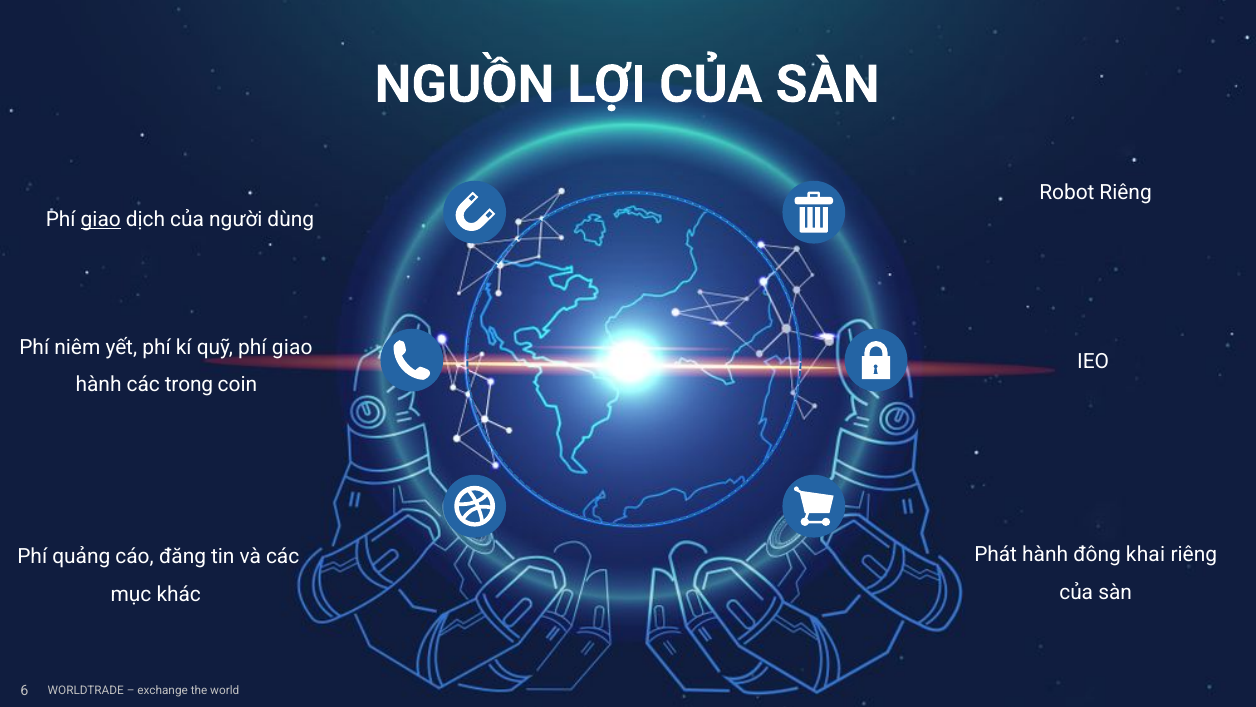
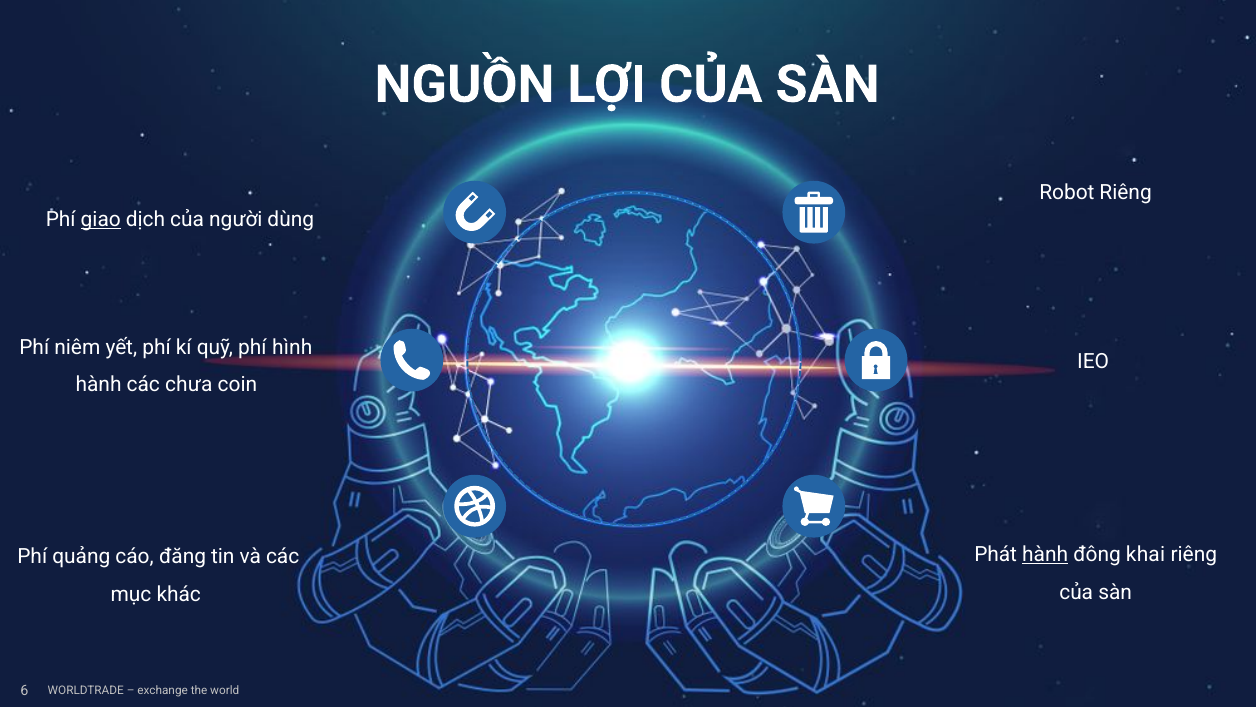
quỹ phí giao: giao -> hình (292, 347)
trong: trong -> chưa (189, 385)
hành underline: none -> present (1045, 554)
